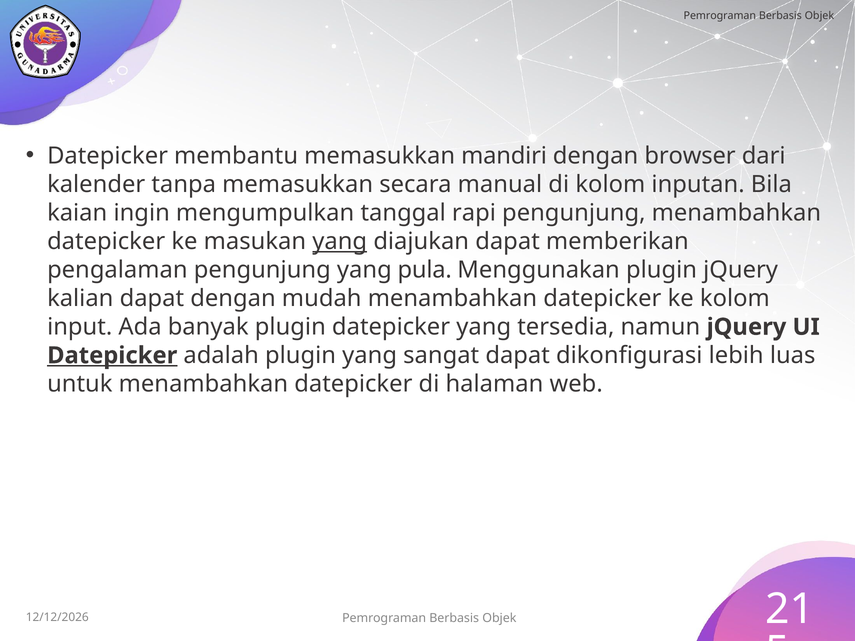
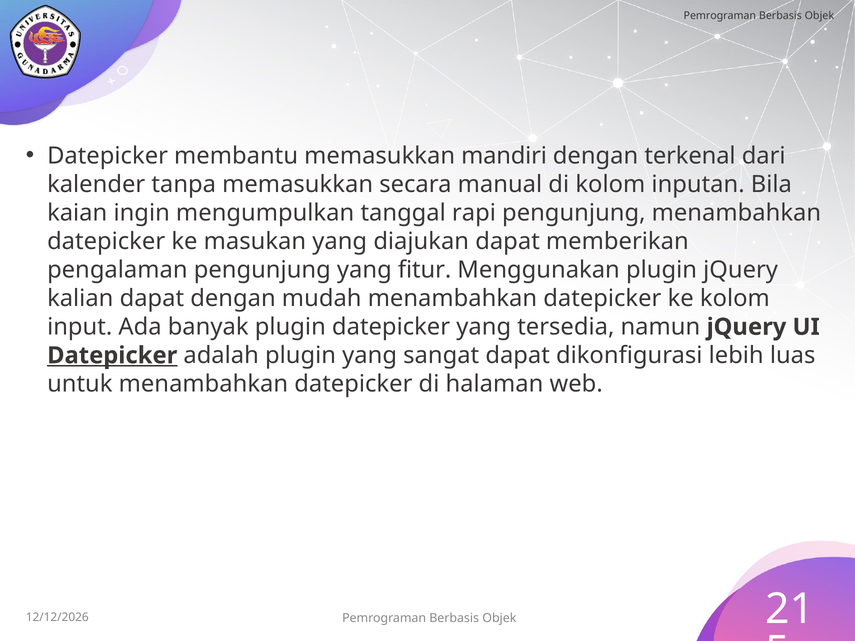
browser: browser -> terkenal (690, 156)
yang underline: present -> none (340, 242)
pula: pula -> fitur (425, 270)
